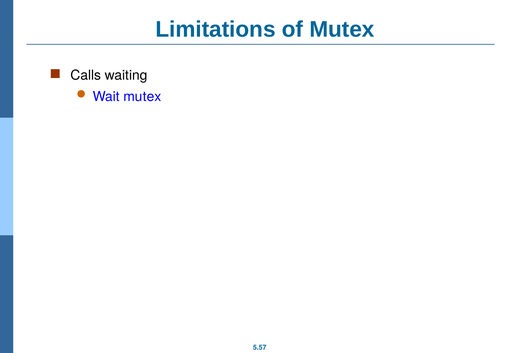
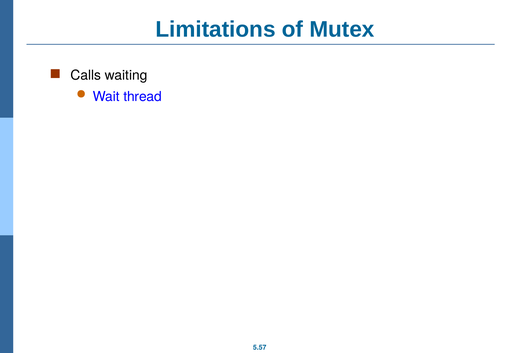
Wait mutex: mutex -> thread (143, 97)
